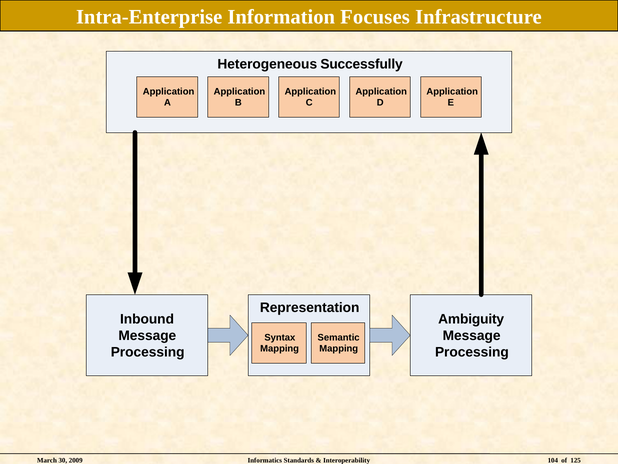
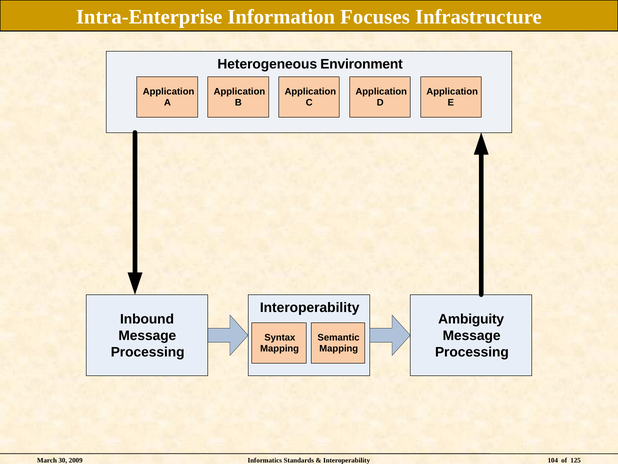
Successfully: Successfully -> Environment (362, 64)
Representation: Representation -> Interoperability (310, 307)
